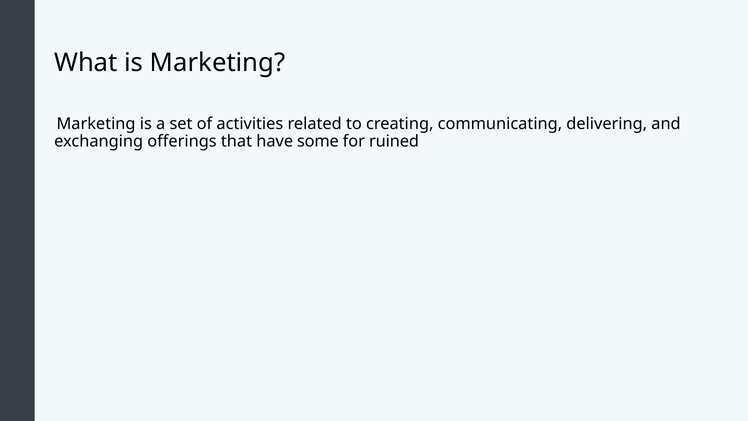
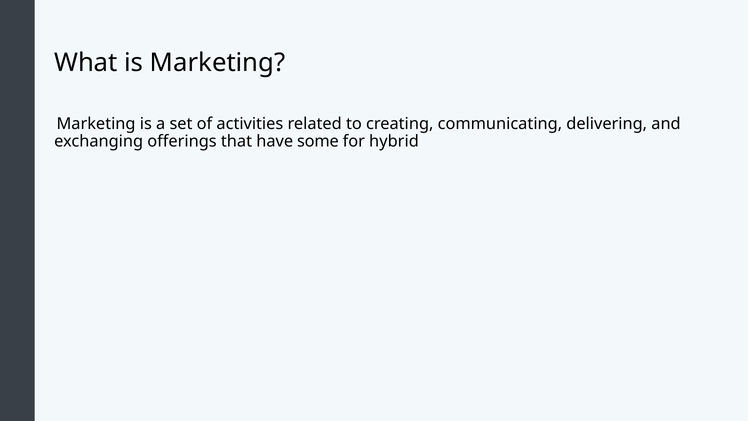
ruined: ruined -> hybrid (394, 141)
